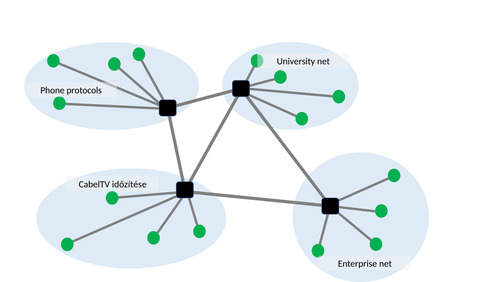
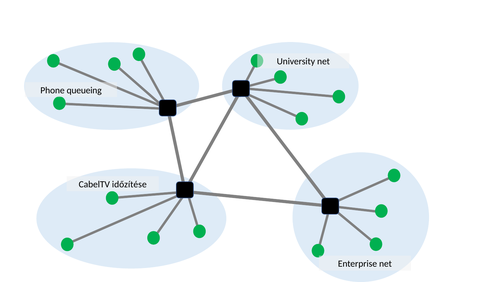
protocols: protocols -> queueing (84, 90)
